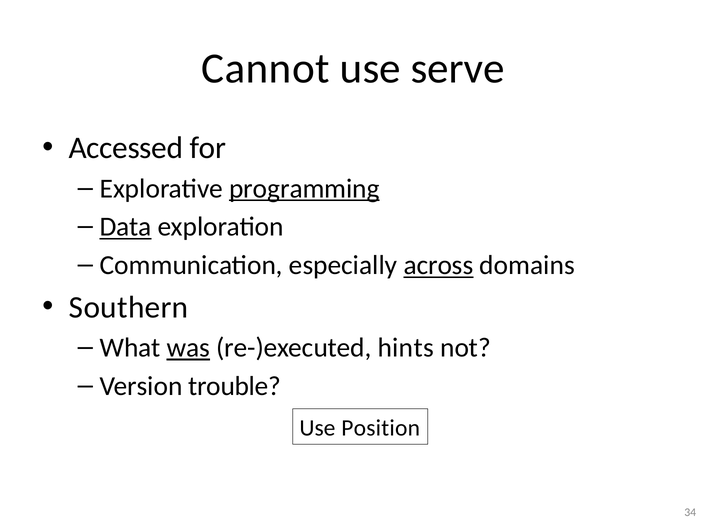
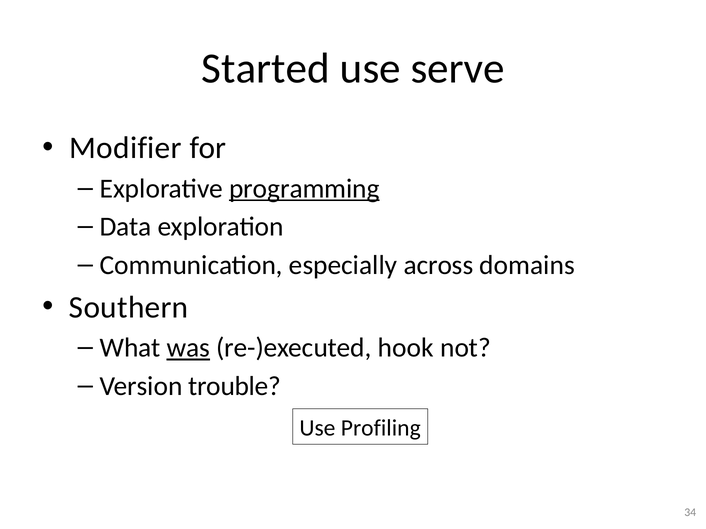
Cannot: Cannot -> Started (266, 68)
Accessed: Accessed -> Modifier (126, 148)
Data underline: present -> none (126, 227)
across underline: present -> none (438, 266)
hints: hints -> hook (406, 348)
Position: Position -> Profiling (381, 429)
